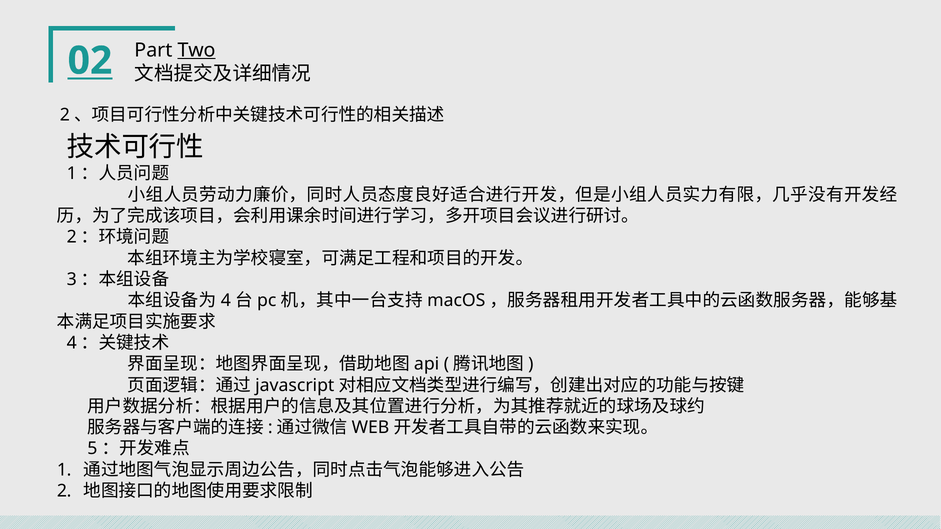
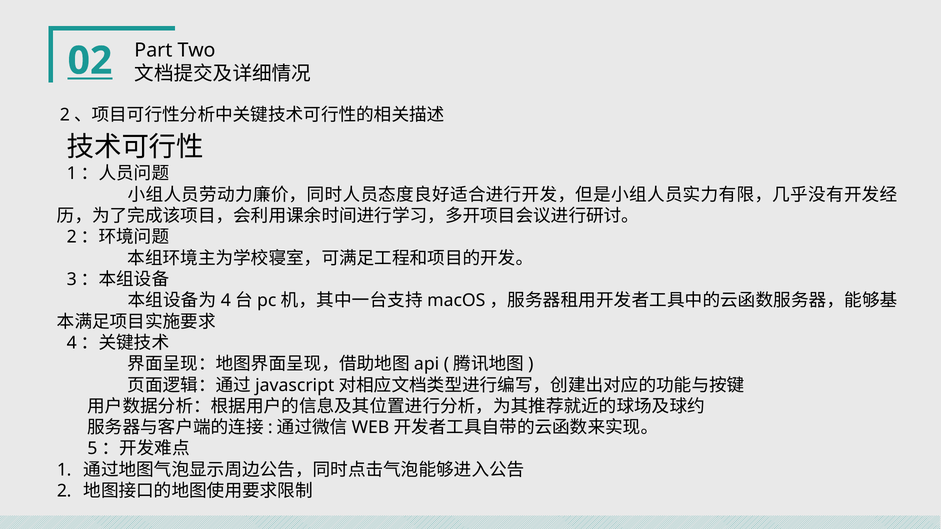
Two underline: present -> none (197, 50)
